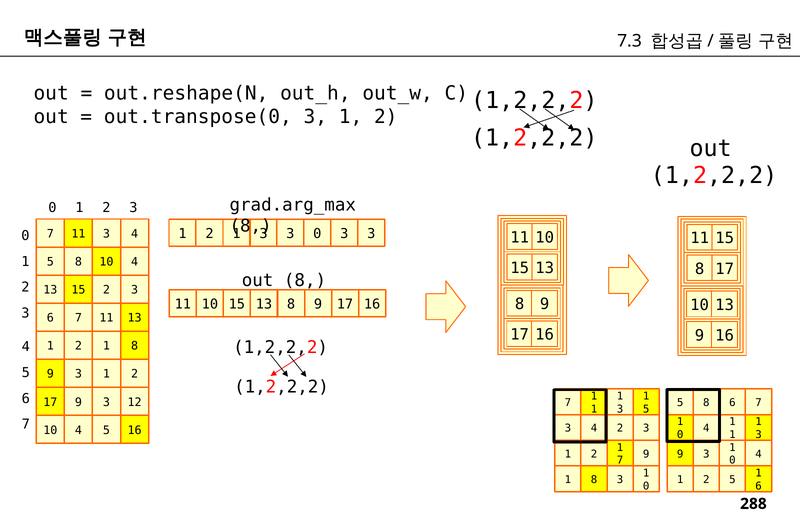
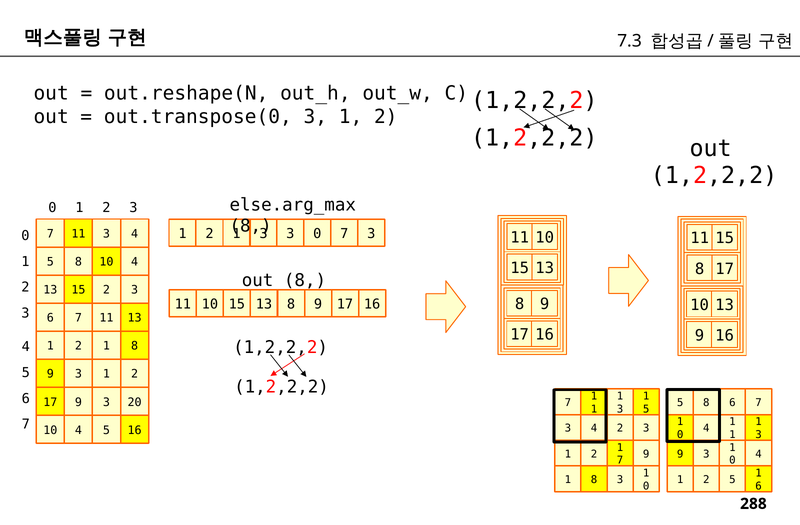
grad.arg_max: grad.arg_max -> else.arg_max (293, 205)
0 3: 3 -> 7 (344, 234)
12: 12 -> 20 (135, 403)
